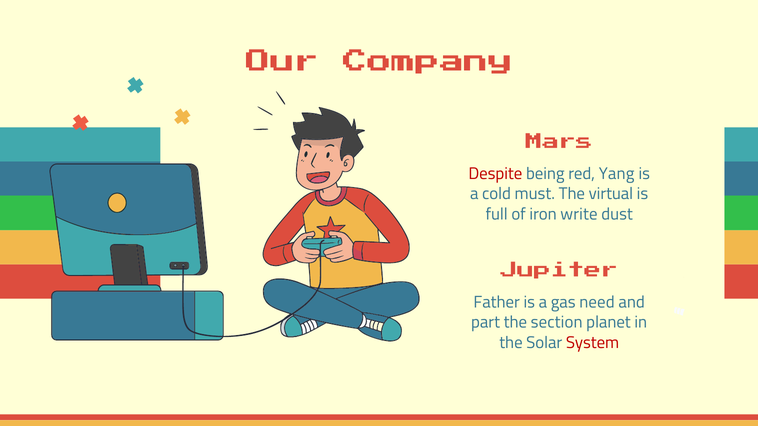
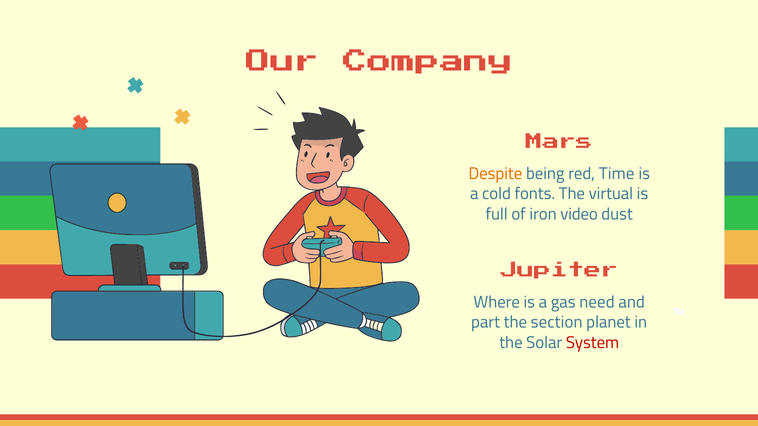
Despite colour: red -> orange (495, 174)
Yang: Yang -> Time (617, 174)
must: must -> fonts (535, 194)
write: write -> video (579, 214)
Father: Father -> Where (497, 302)
